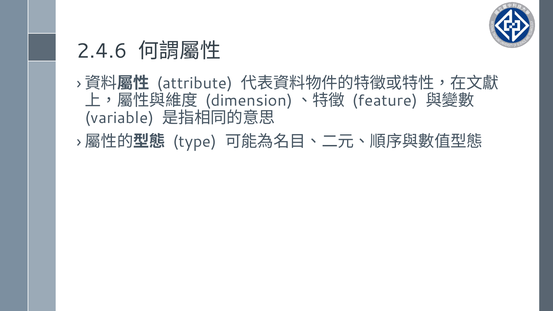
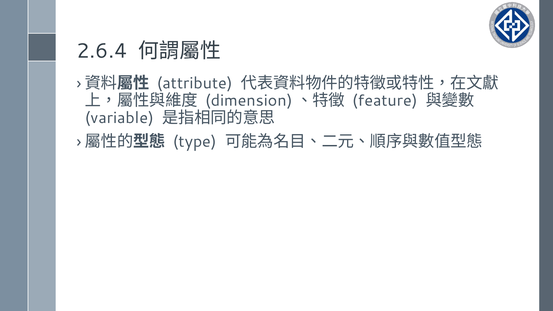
2.4.6: 2.4.6 -> 2.6.4 (102, 51)
